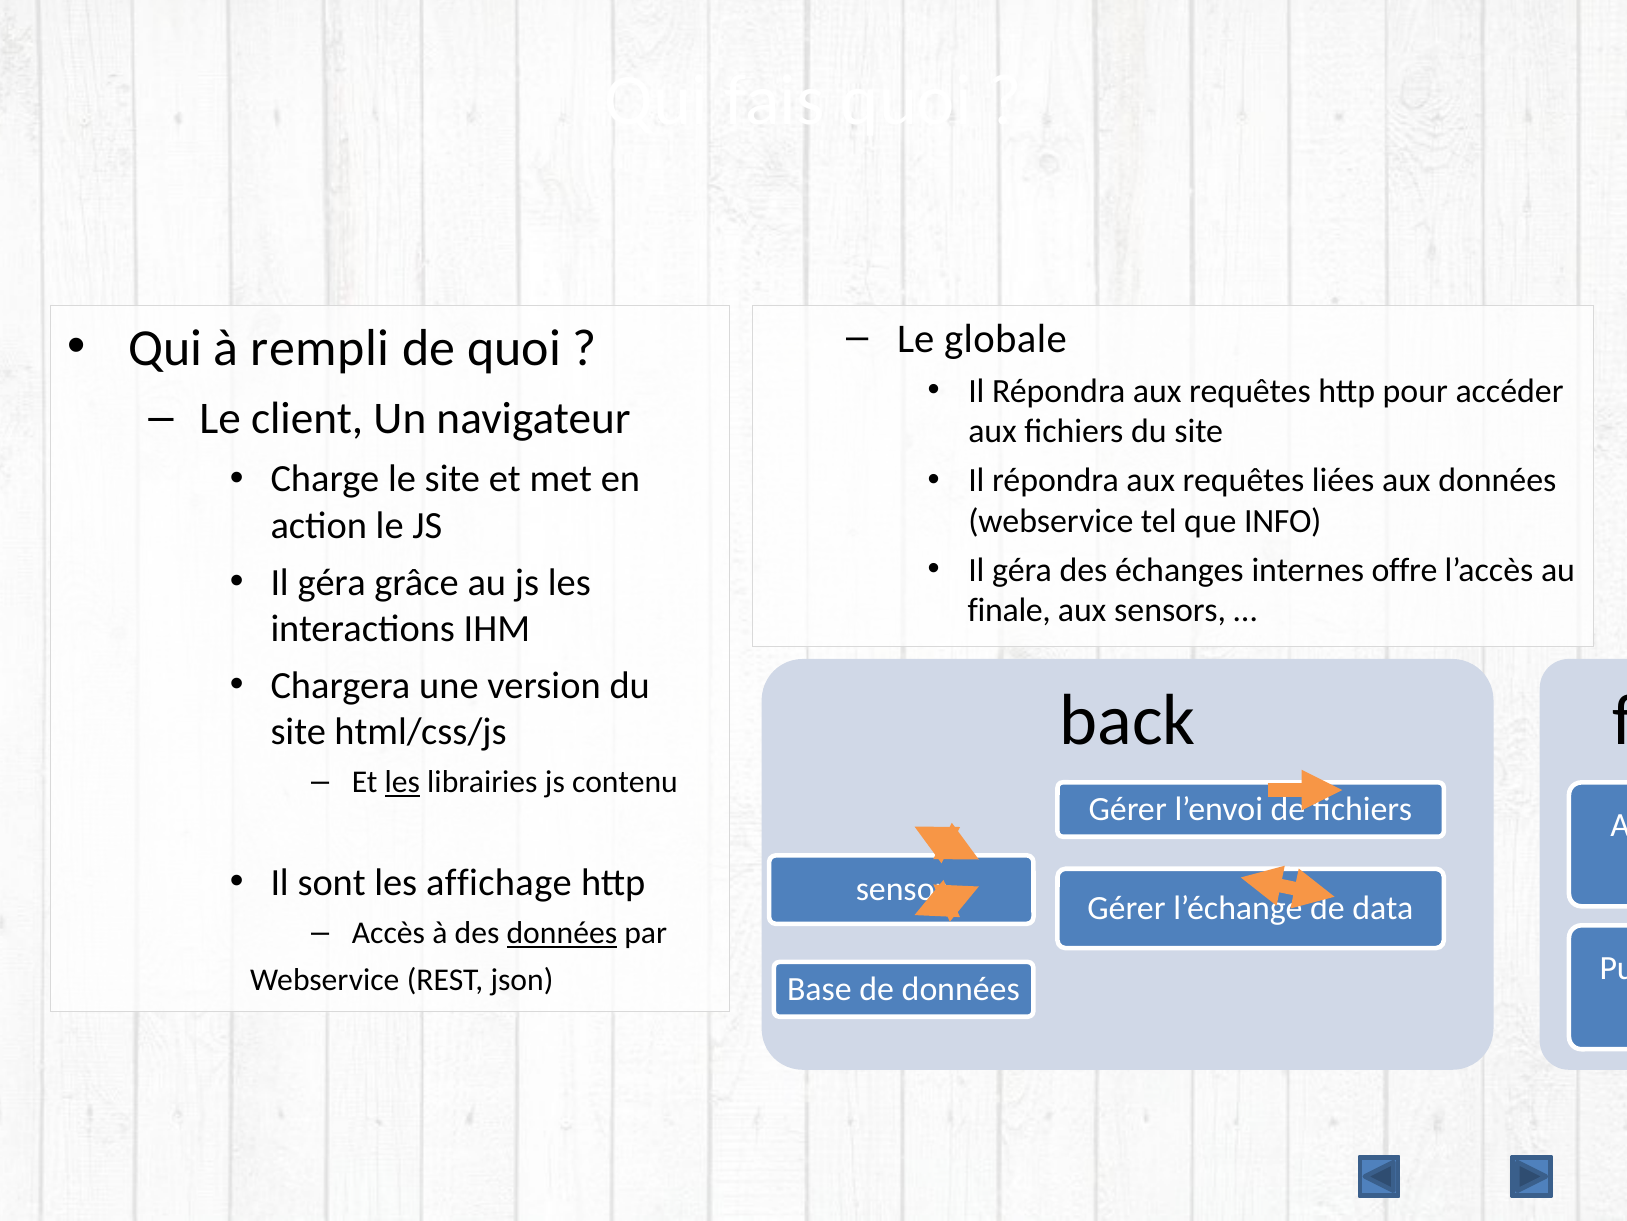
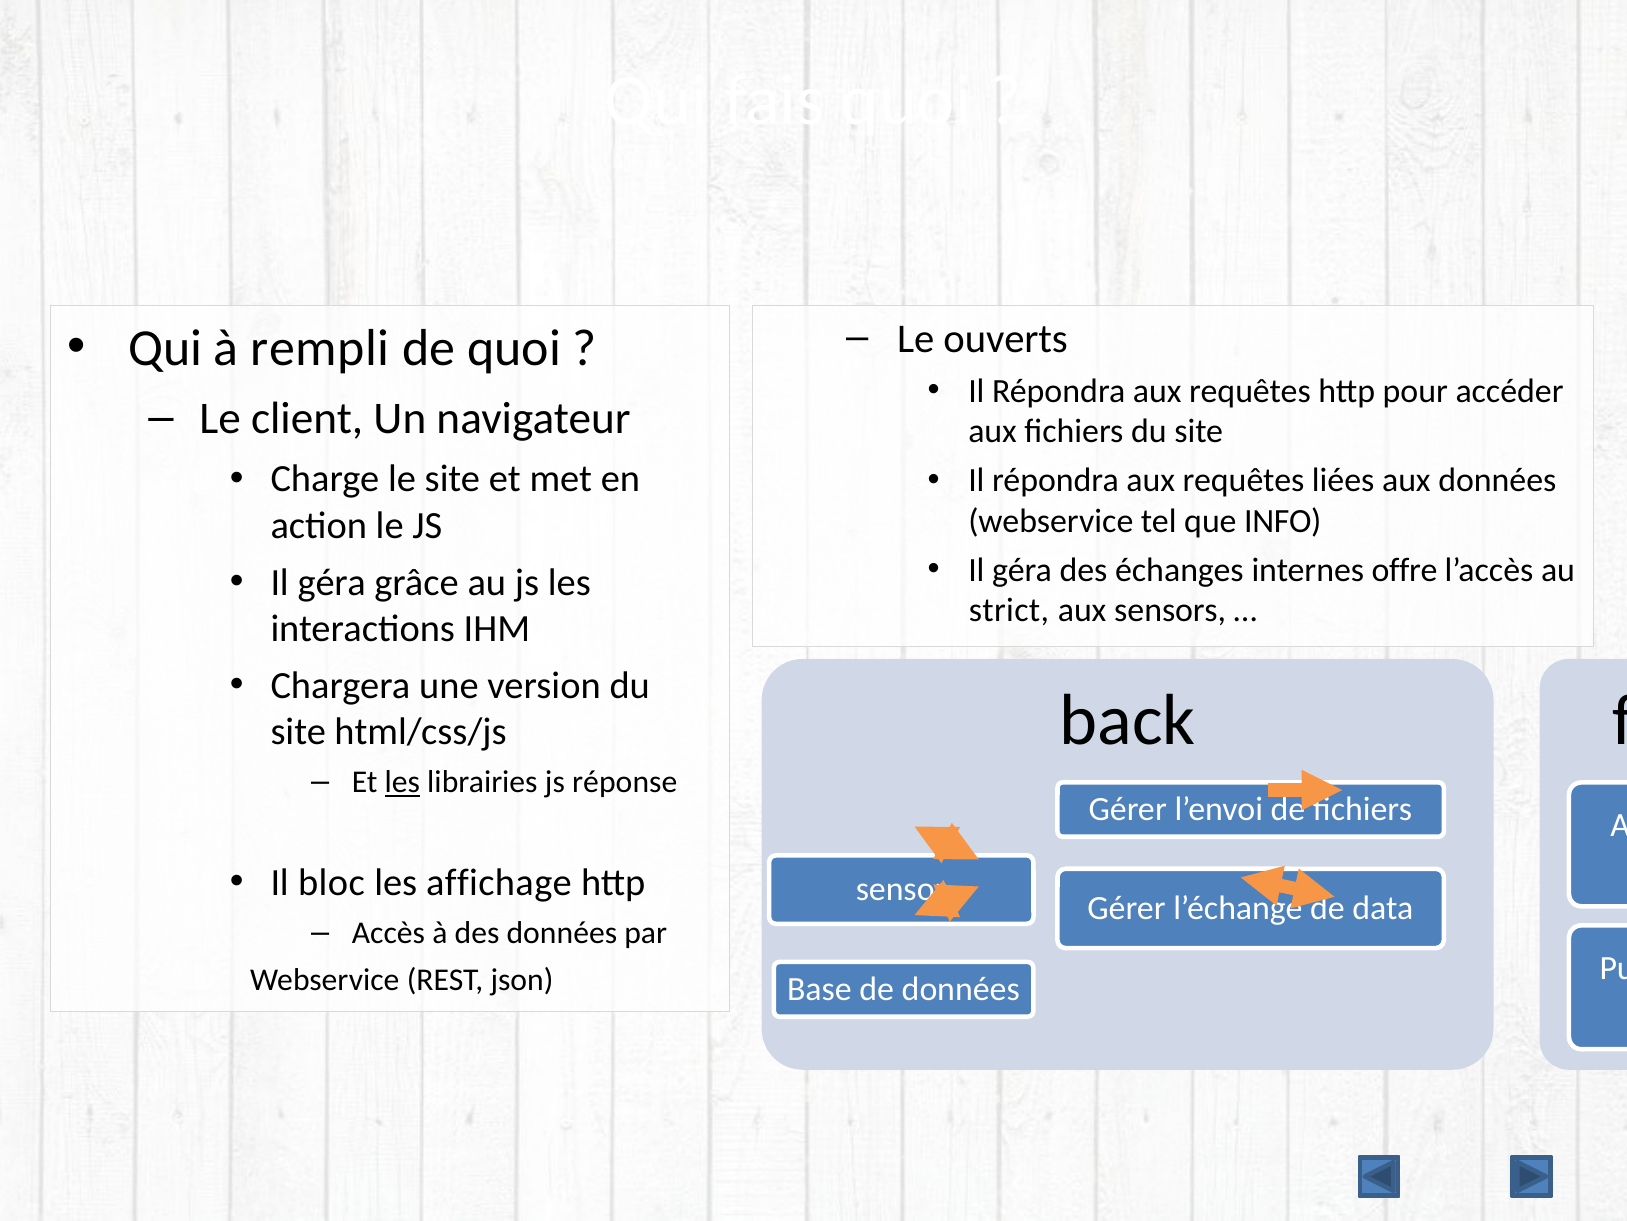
globale: globale -> ouverts (1006, 338)
finale: finale -> strict (1009, 610)
js contenu: contenu -> réponse (625, 782)
sont: sont -> bloc (331, 882)
données underline: present -> none (562, 933)
